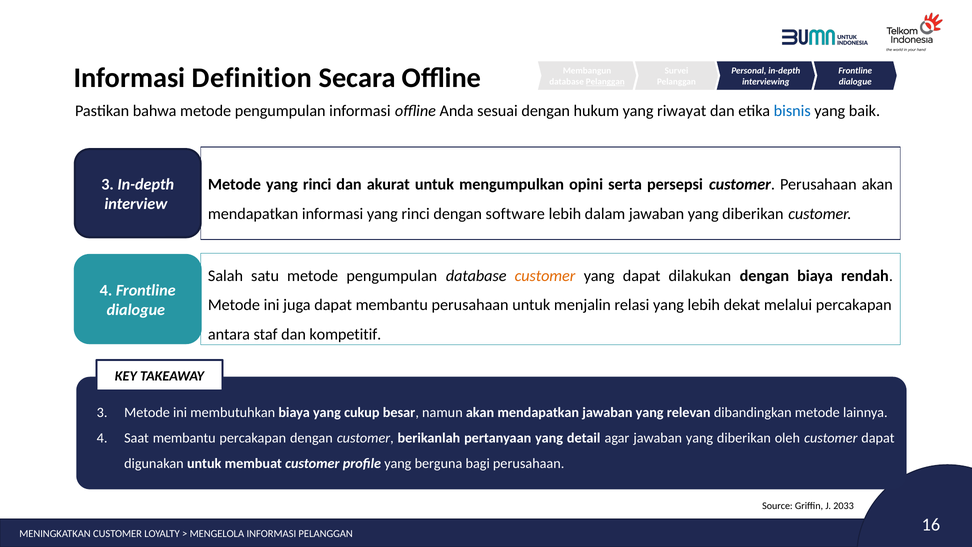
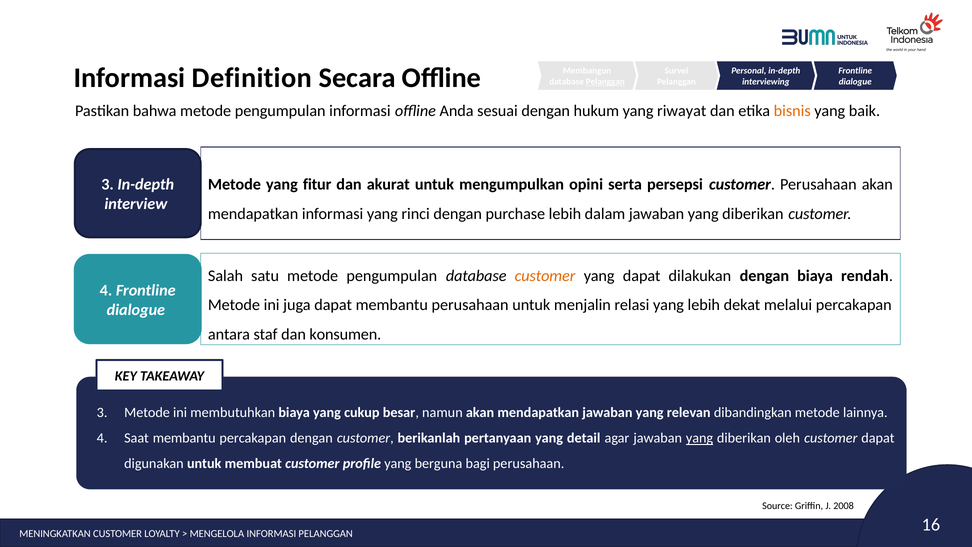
bisnis colour: blue -> orange (792, 111)
Metode yang rinci: rinci -> fitur (317, 185)
software: software -> purchase (515, 214)
kompetitif: kompetitif -> konsumen (345, 334)
yang underline: none -> present (700, 438)
2033: 2033 -> 2008 (844, 505)
